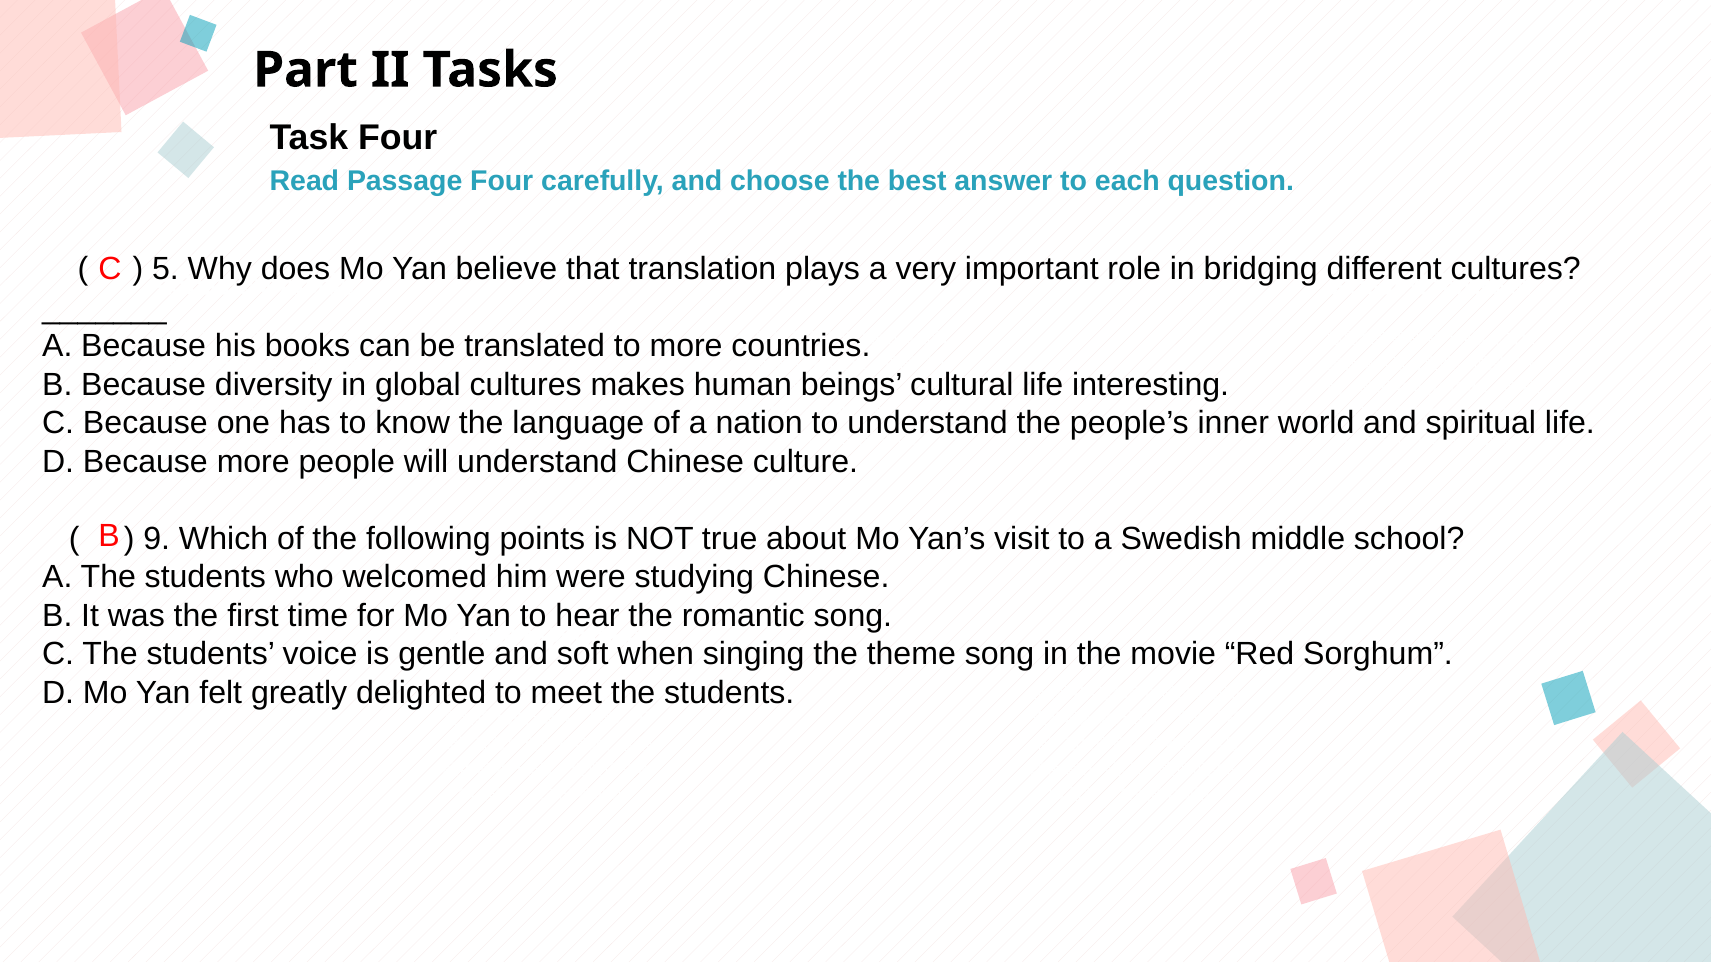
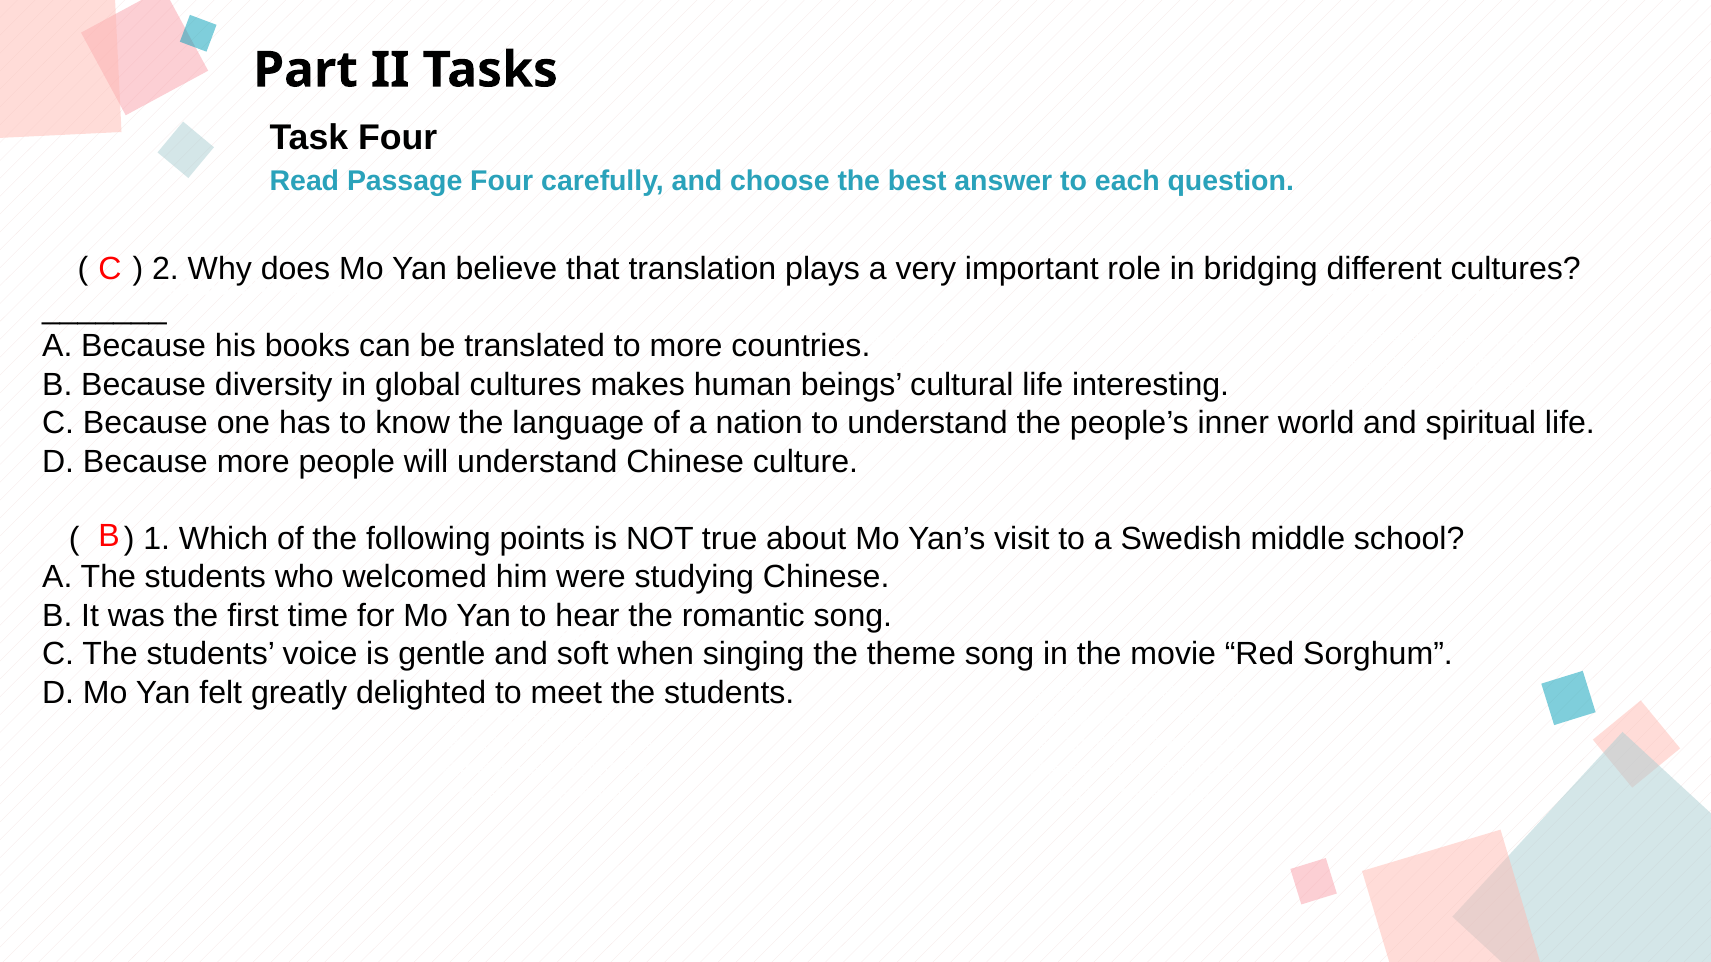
5: 5 -> 2 (165, 269)
9: 9 -> 1 (157, 539)
